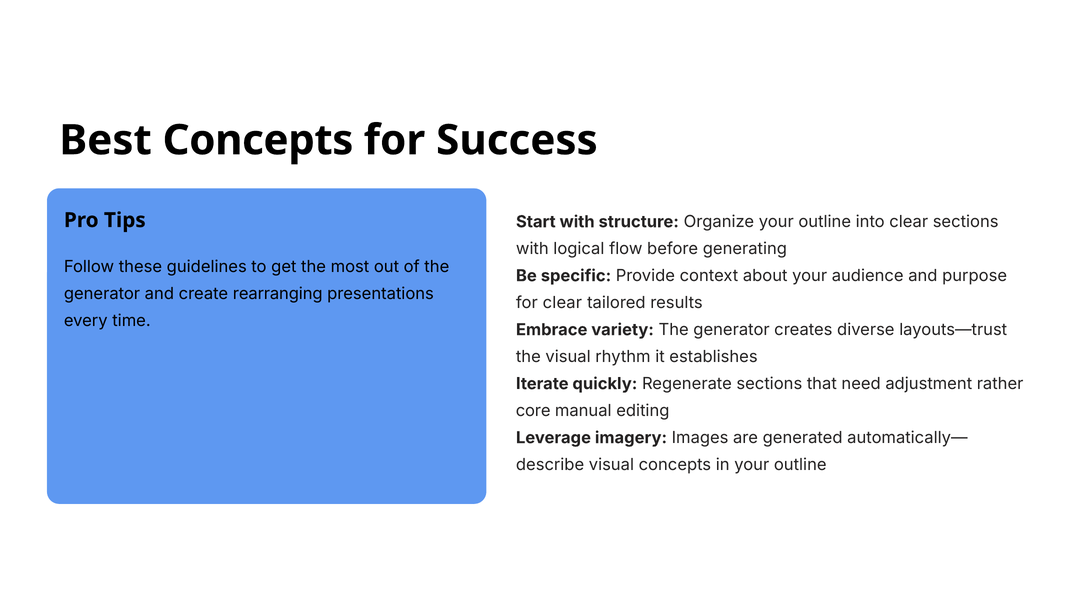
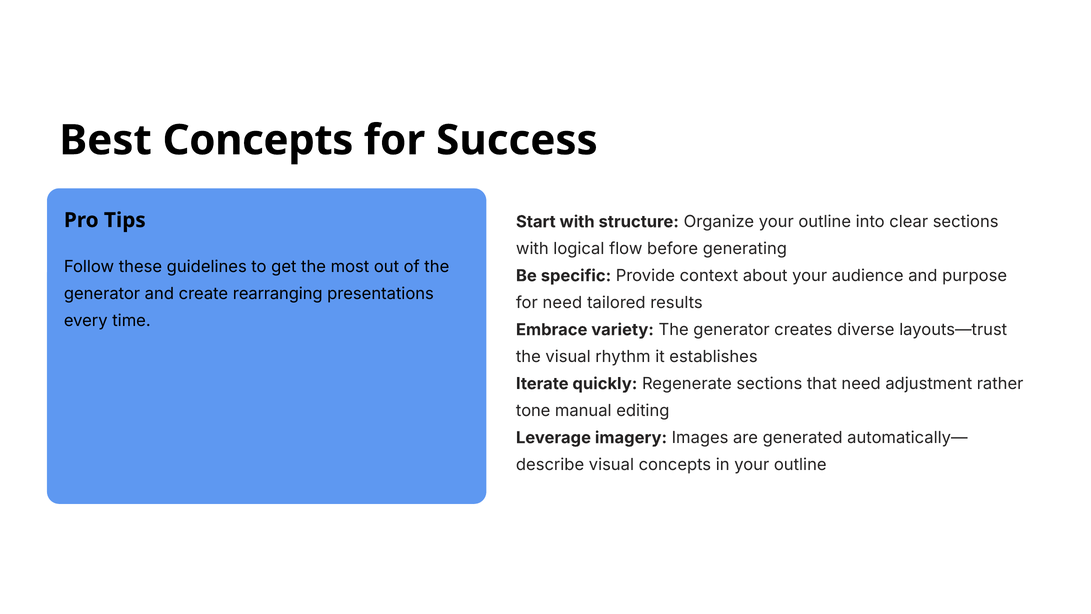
for clear: clear -> need (562, 303)
core: core -> tone (533, 411)
